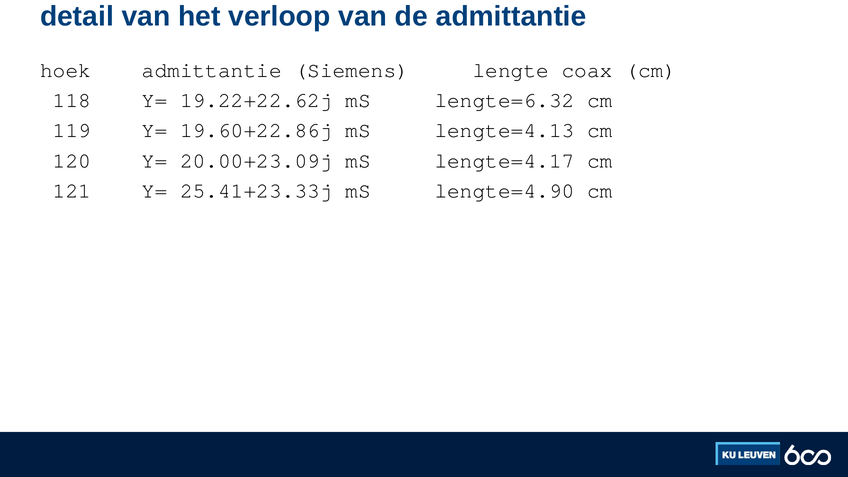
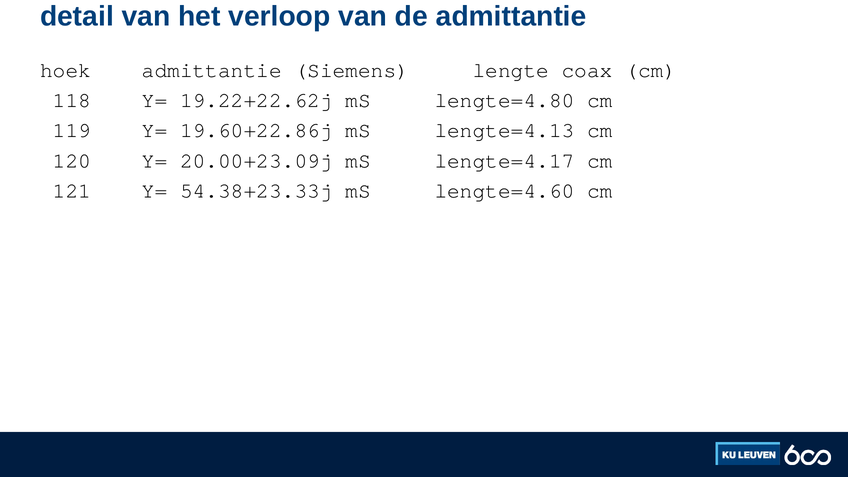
lengte=6.32: lengte=6.32 -> lengte=4.80 (505, 100)
25.41+23.33j: 25.41+23.33j -> 54.38+23.33j (256, 191)
lengte=4.90: lengte=4.90 -> lengte=4.60 (505, 191)
